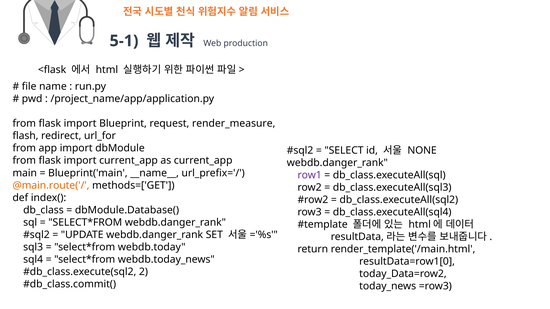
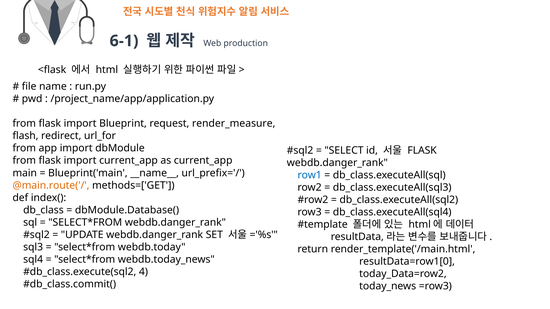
5-1: 5-1 -> 6-1 (124, 41)
NONE: NONE -> FLASK (422, 150)
row1 colour: purple -> blue (310, 175)
2: 2 -> 4 (143, 272)
